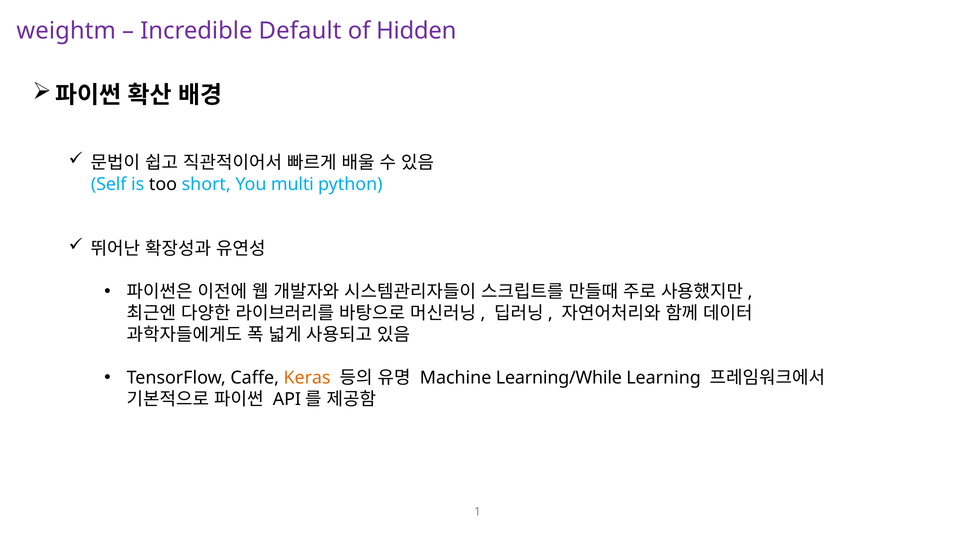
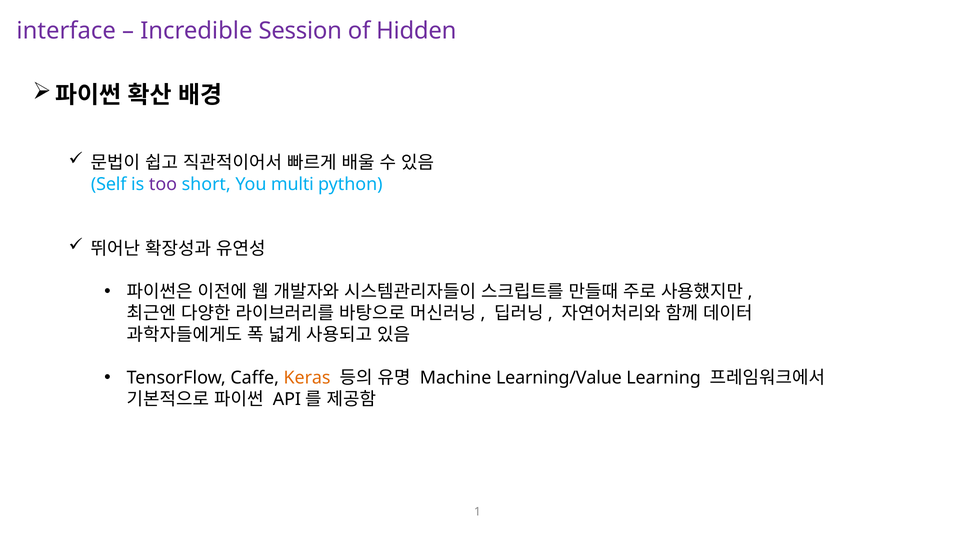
weightm: weightm -> interface (66, 31)
Default: Default -> Session (300, 31)
too colour: black -> purple (163, 184)
Learning/While: Learning/While -> Learning/Value (559, 378)
